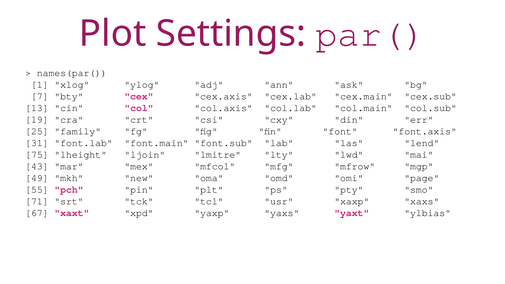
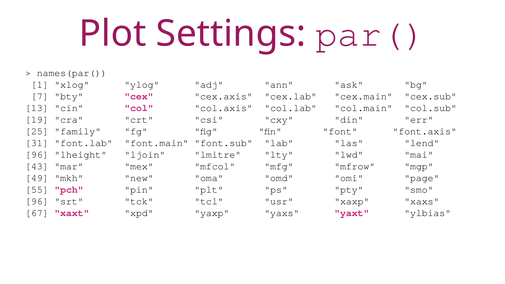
75: 75 -> 96 (37, 155)
71: 71 -> 96 (37, 201)
